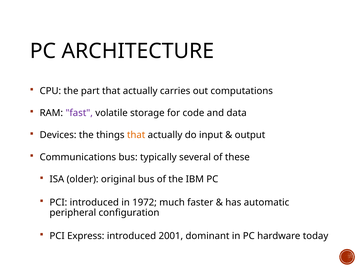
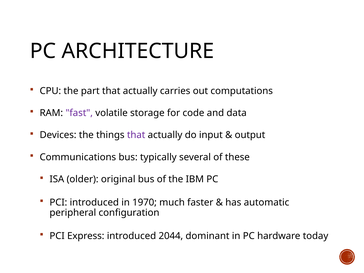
that colour: orange -> purple (136, 135)
1972: 1972 -> 1970 (145, 202)
2001: 2001 -> 2044 (171, 236)
